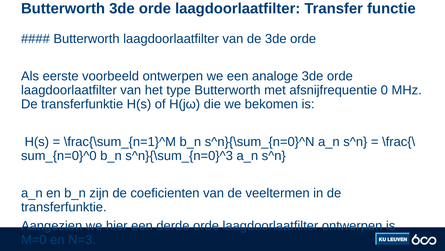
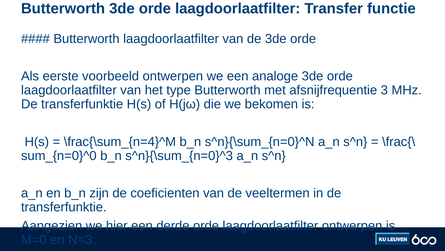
0: 0 -> 3 (384, 90)
\frac{\sum_{n=1}^M: \frac{\sum_{n=1}^M -> \frac{\sum_{n=4}^M (120, 141)
